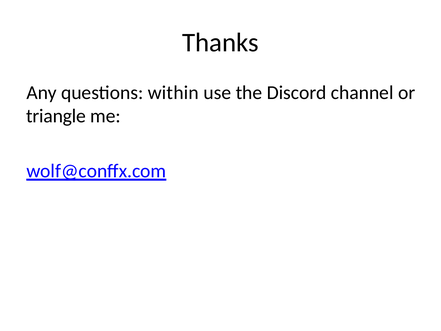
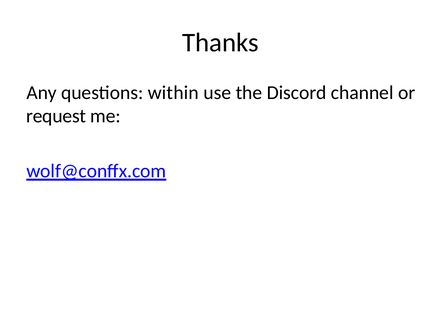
triangle: triangle -> request (56, 116)
